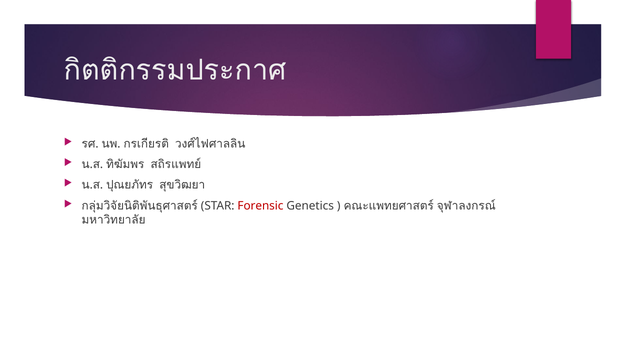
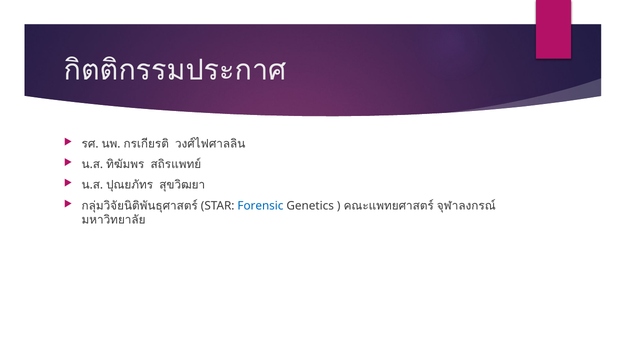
Forensic colour: red -> blue (260, 206)
